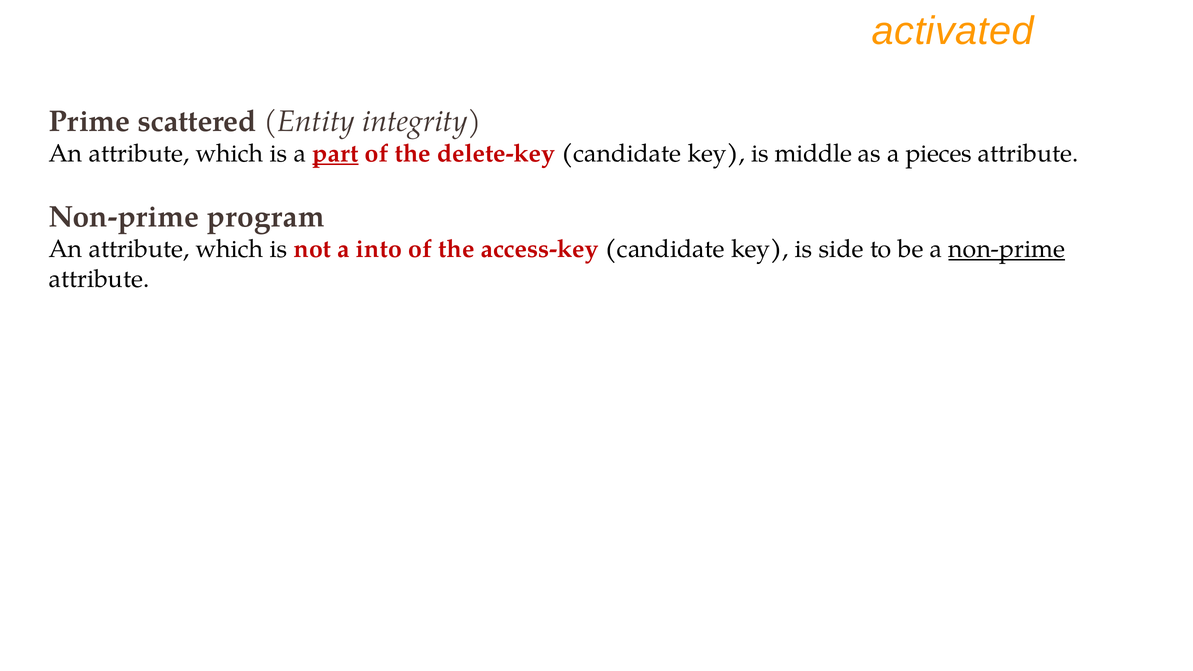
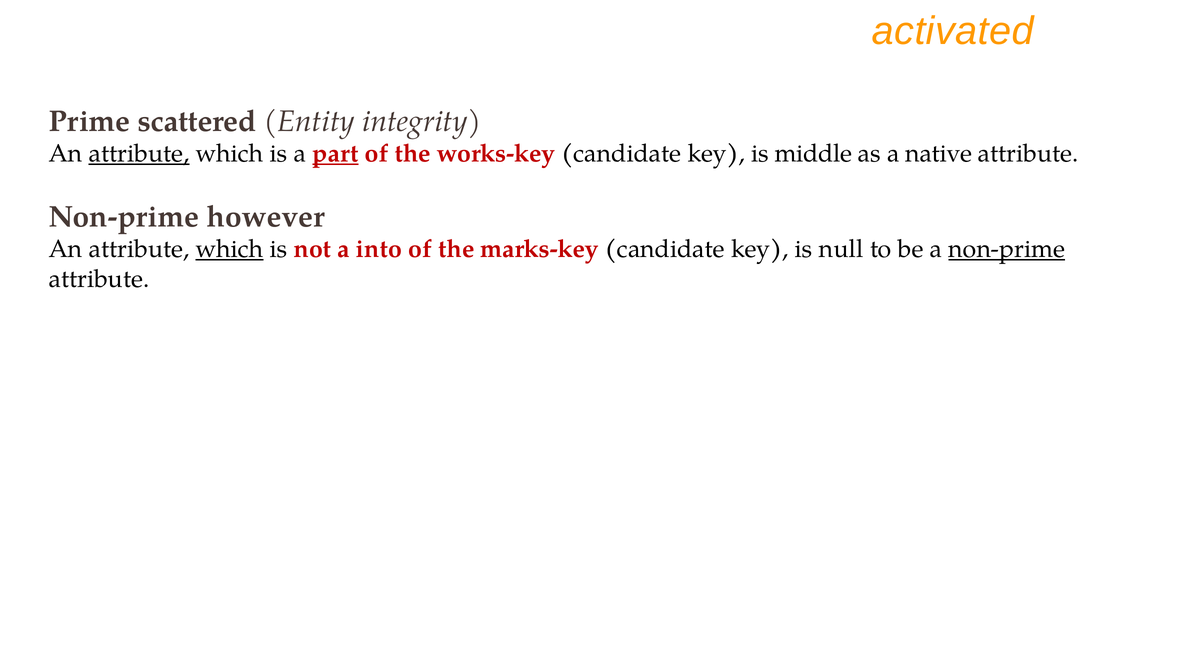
attribute underline: none -> present (139, 154)
delete-key: delete-key -> works-key (496, 154)
pieces: pieces -> native (939, 154)
program: program -> however (266, 217)
which underline: none -> present (230, 249)
access-key: access-key -> marks-key (540, 249)
side: side -> null (841, 249)
